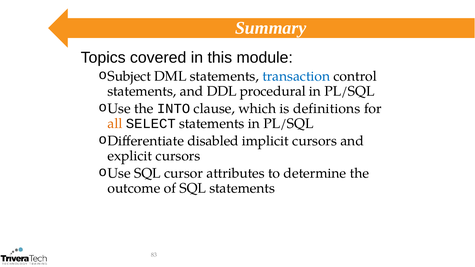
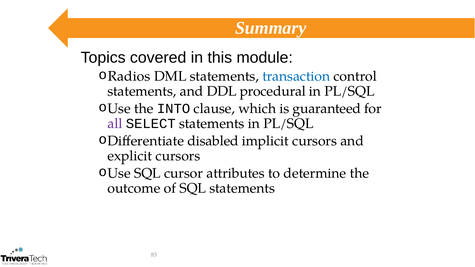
Subject: Subject -> Radios (129, 76)
definitions: definitions -> guaranteed (327, 109)
all colour: orange -> purple (115, 124)
